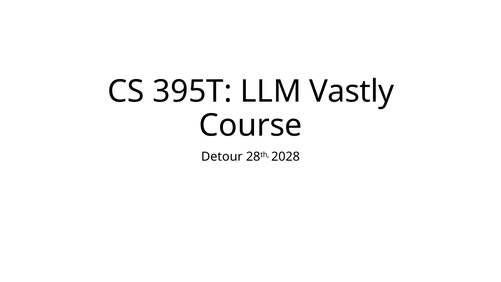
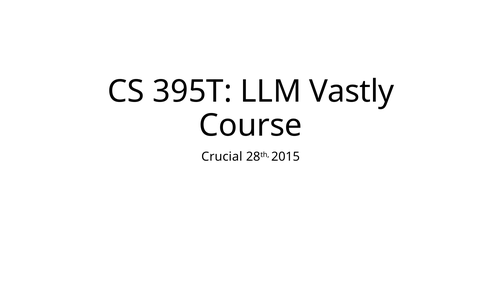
Detour: Detour -> Crucial (222, 157)
2028: 2028 -> 2015 (286, 157)
